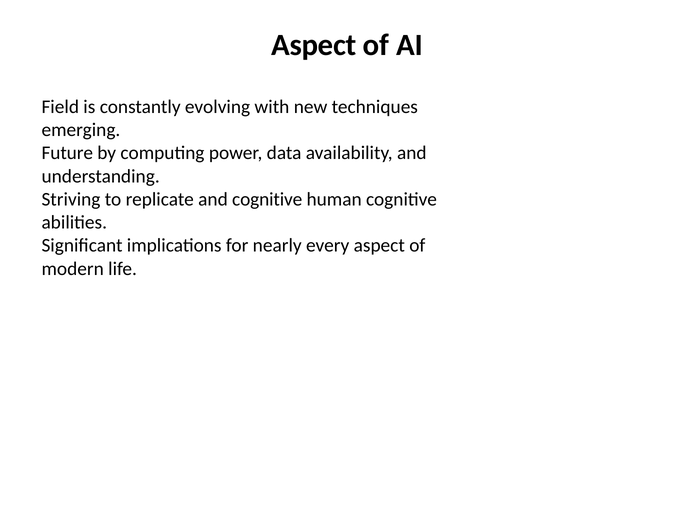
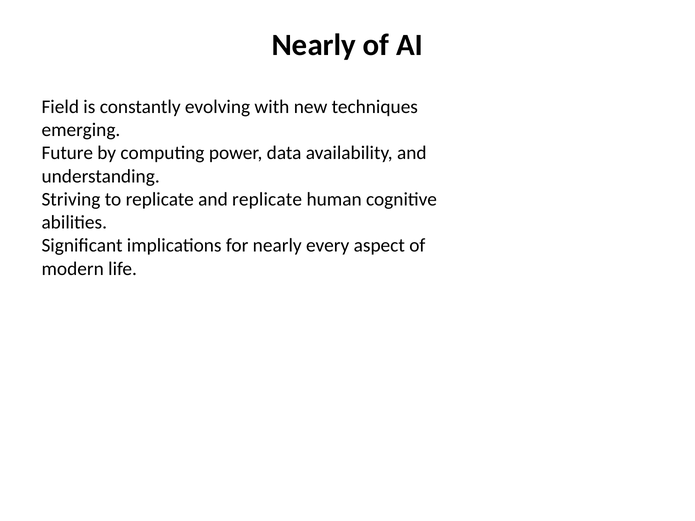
Aspect: Aspect -> Nearly (314, 45)
and cognitive: cognitive -> replicate (267, 199)
